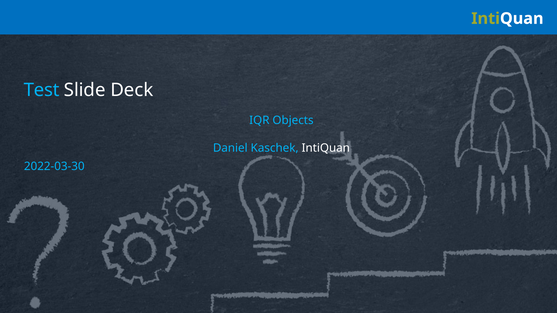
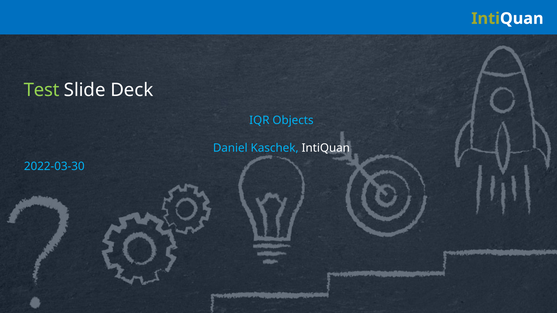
Test colour: light blue -> light green (42, 90)
